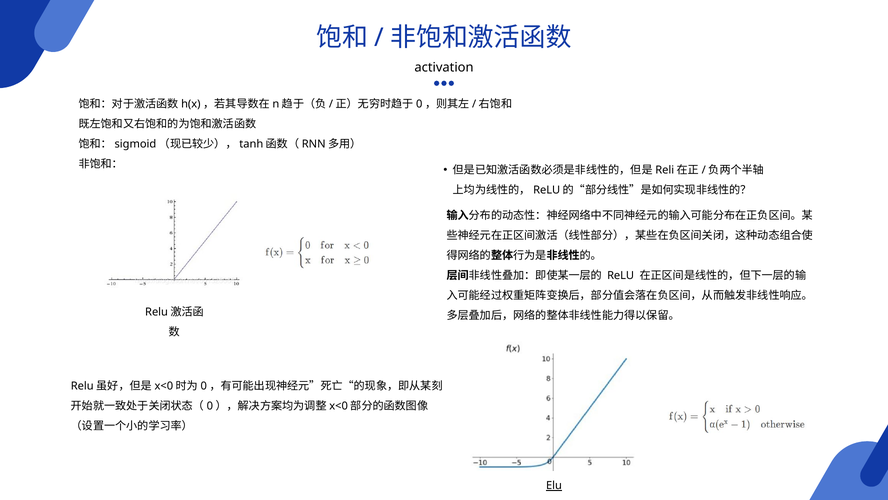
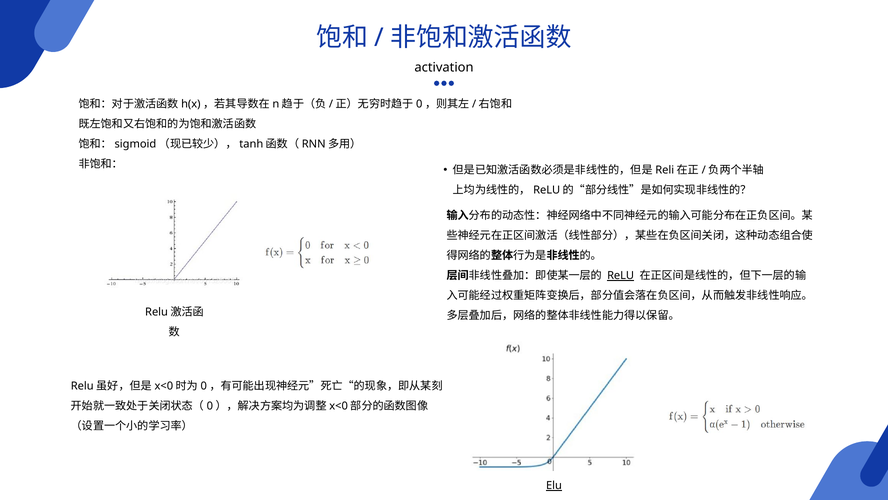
ReLU underline: none -> present (621, 275)
